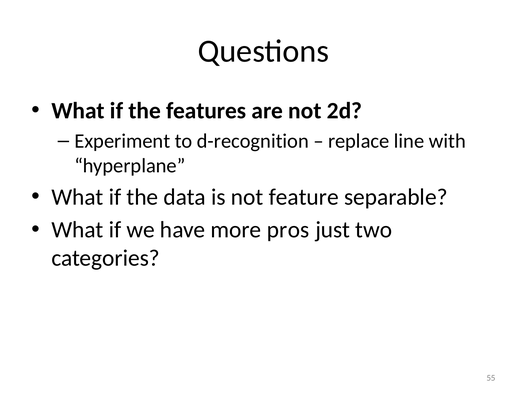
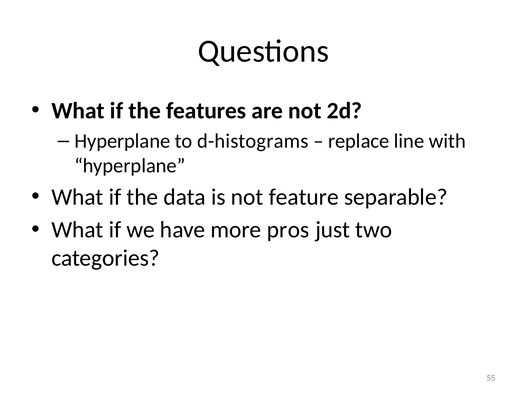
Experiment: Experiment -> Hyperplane (122, 141)
d-recognition: d-recognition -> d-histograms (253, 141)
